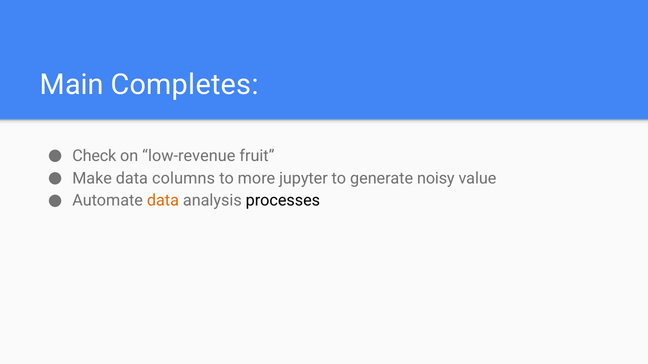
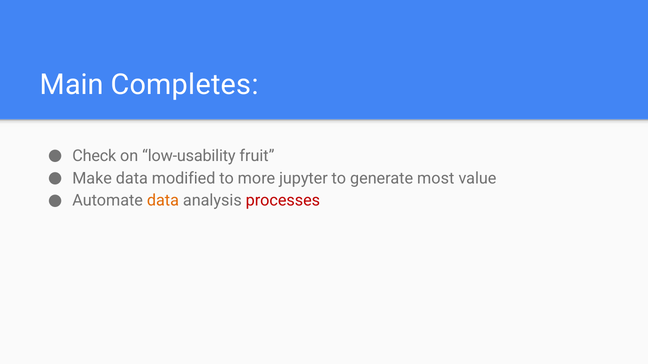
low-revenue: low-revenue -> low-usability (189, 156)
columns: columns -> modified (184, 179)
noisy: noisy -> most (436, 179)
processes colour: black -> red (283, 201)
